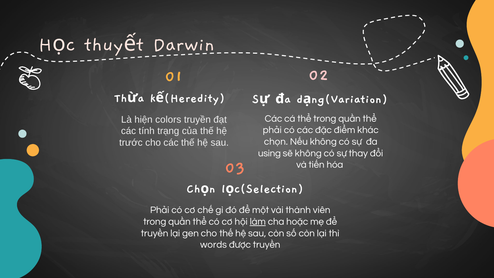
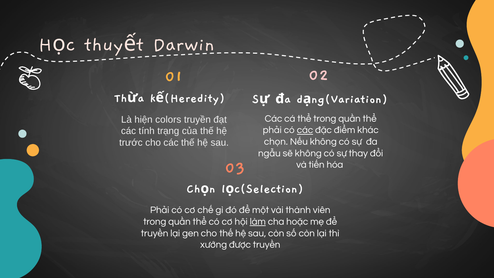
các underline: none -> present (305, 130)
using: using -> ngẫu (269, 153)
words: words -> xướng (214, 245)
